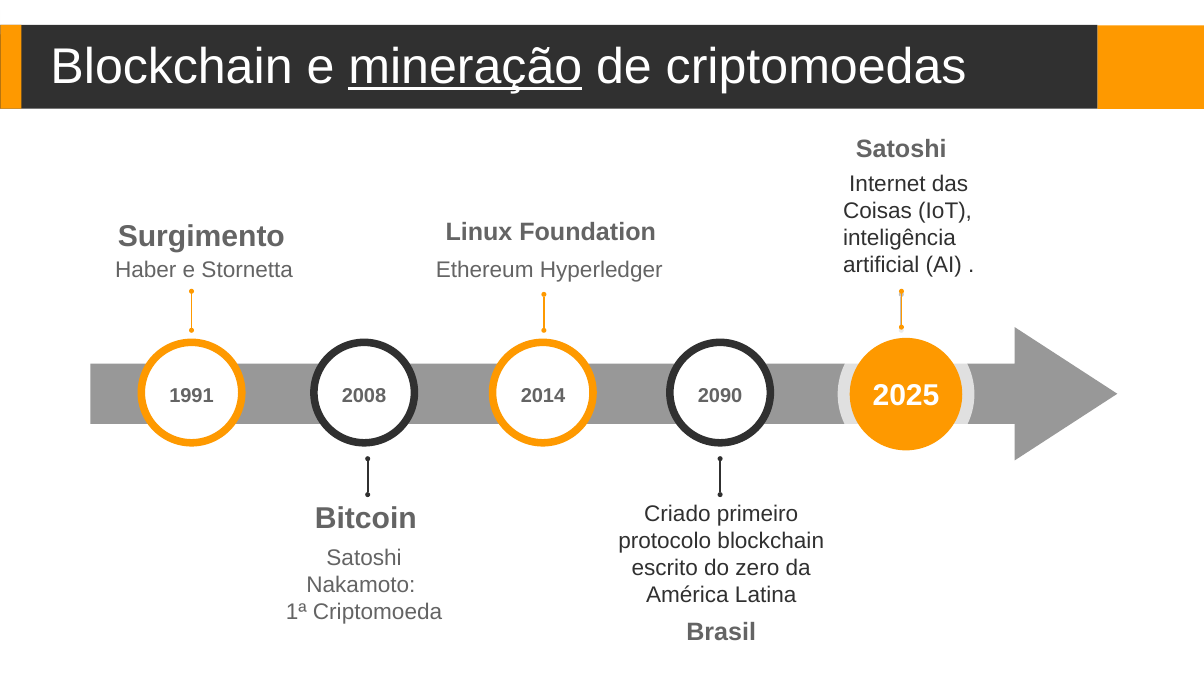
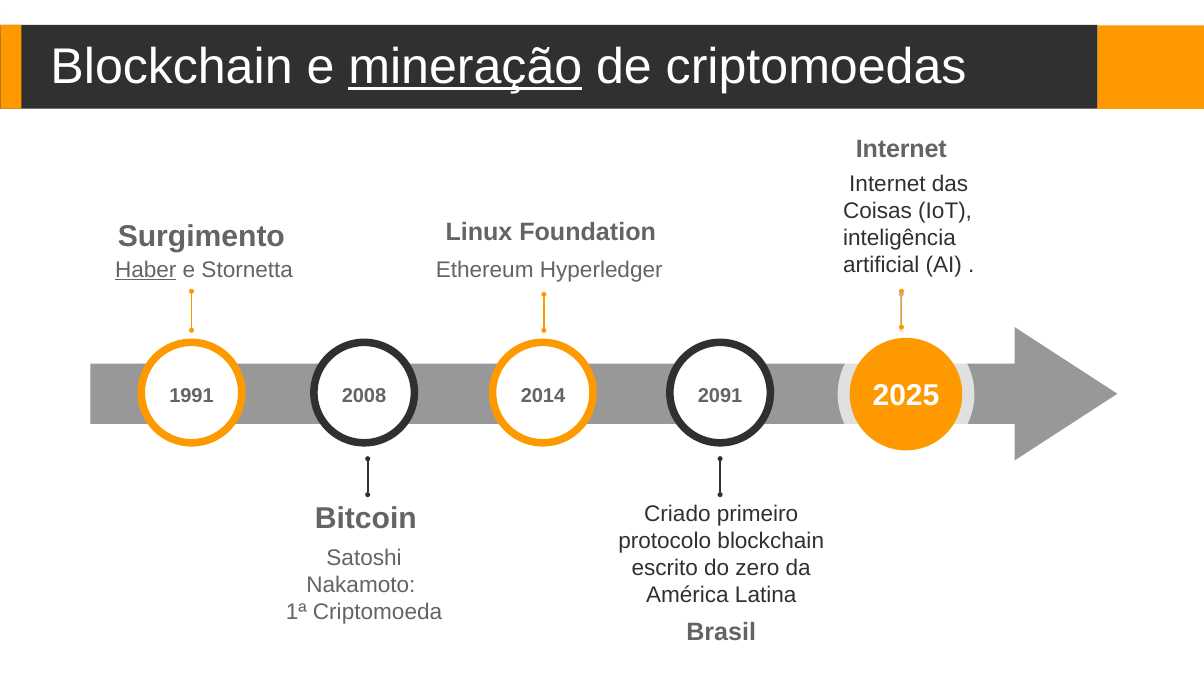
Satoshi: Satoshi -> Internet (901, 149)
Haber underline: none -> present (146, 270)
2090: 2090 -> 2091 (720, 396)
